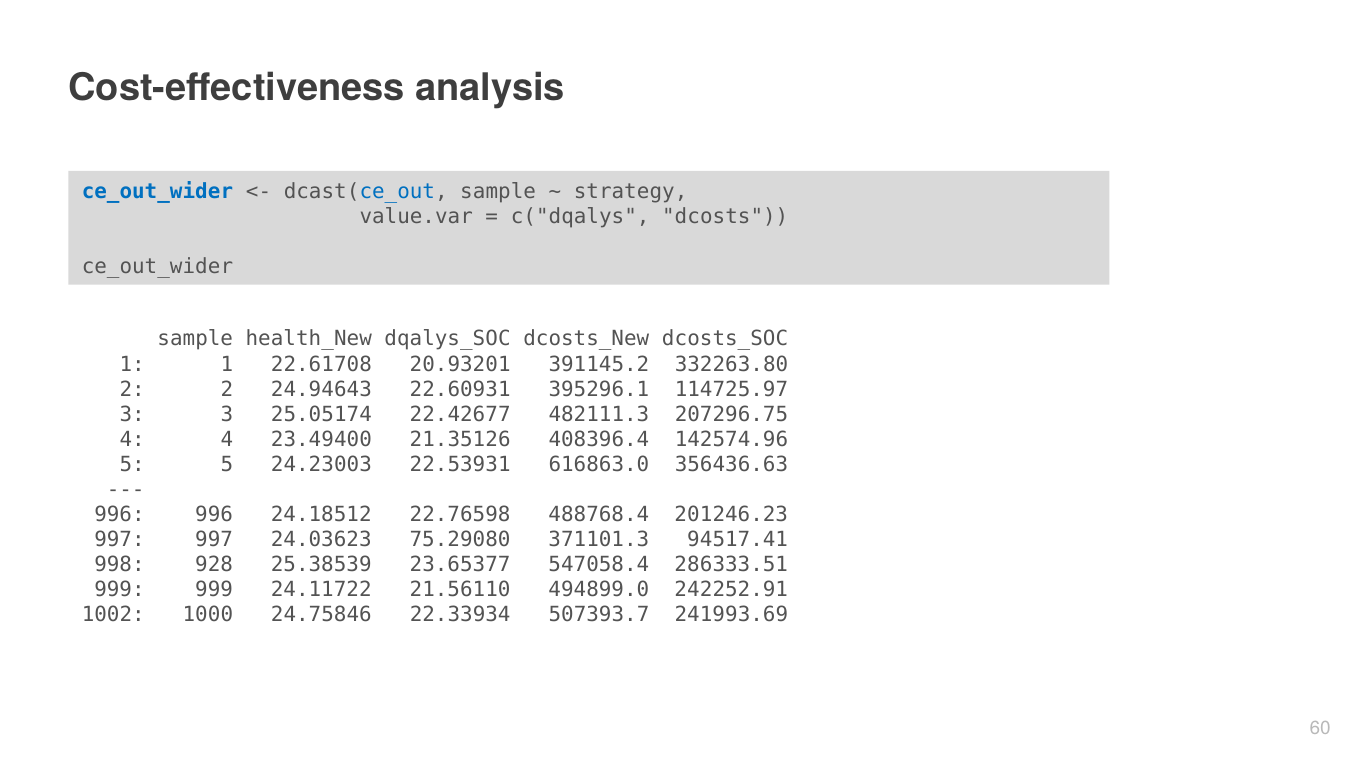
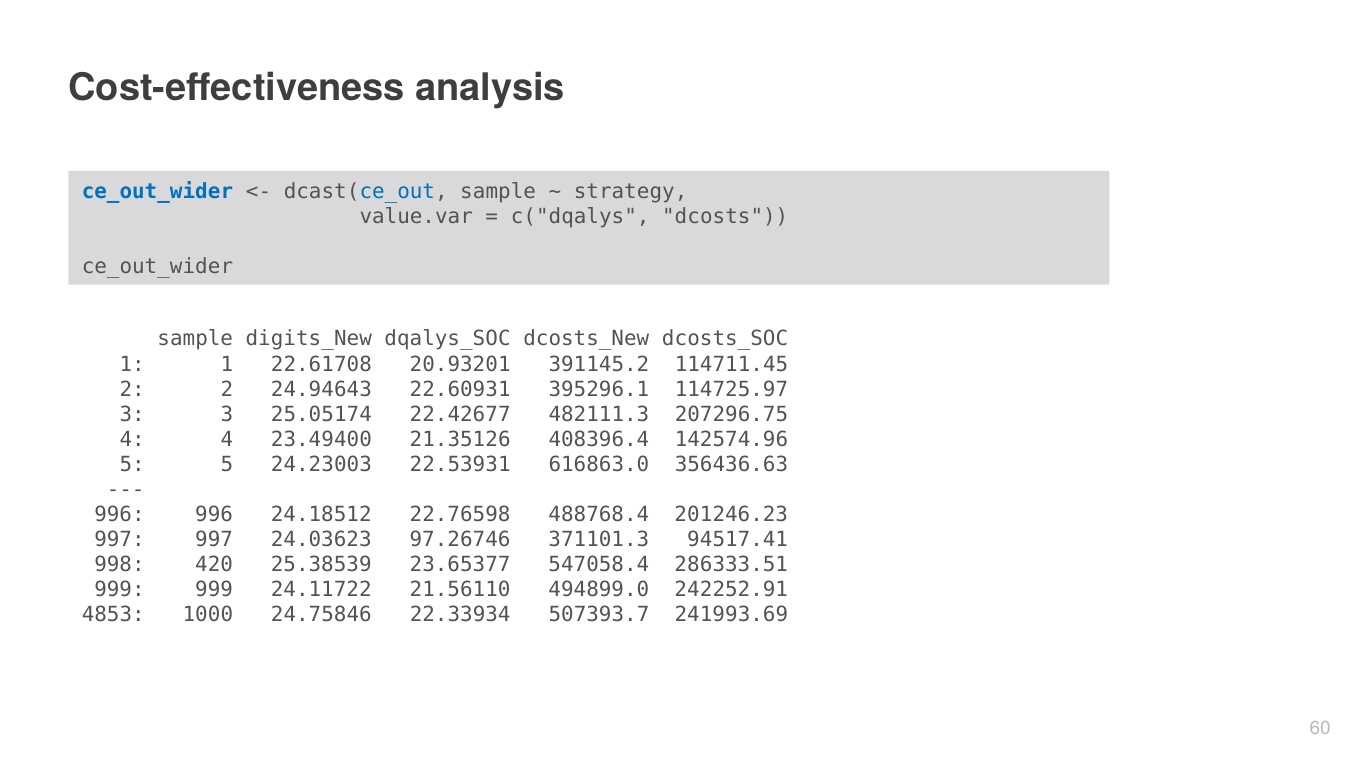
health_New: health_New -> digits_New (309, 339)
332263.80: 332263.80 -> 114711.45 (731, 364)
75.29080: 75.29080 -> 97.26746 (460, 540)
928: 928 -> 420 (214, 565)
1002: 1002 -> 4853 (113, 615)
